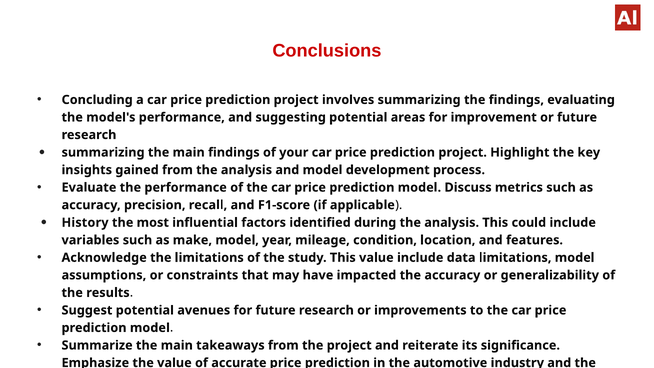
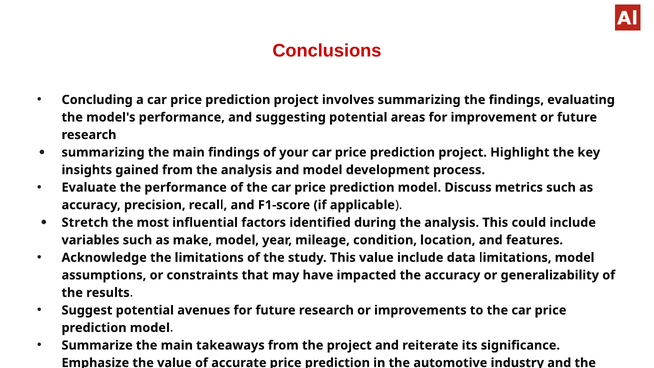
History: History -> Stretch (85, 222)
